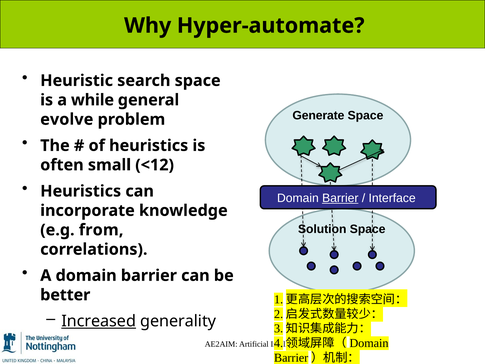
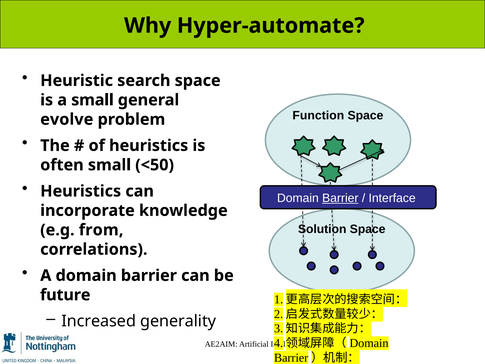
a while: while -> small (92, 100)
Generate: Generate -> Function (318, 116)
<12: <12 -> <50 (155, 165)
better: better -> future (65, 295)
Increased underline: present -> none (99, 321)
